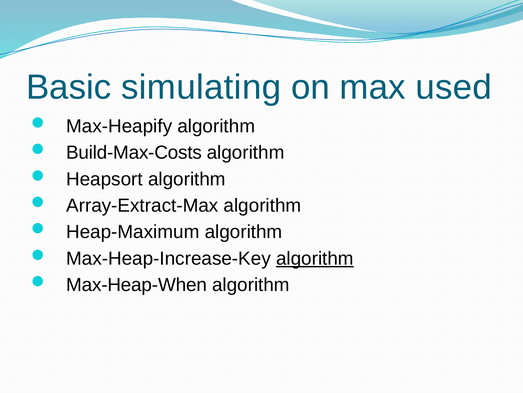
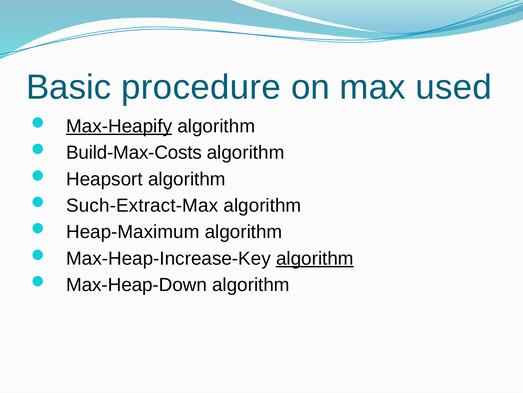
simulating: simulating -> procedure (201, 87)
Max-Heapify underline: none -> present (119, 126)
Array-Extract-Max: Array-Extract-Max -> Such-Extract-Max (142, 205)
Max-Heap-When: Max-Heap-When -> Max-Heap-Down (137, 284)
